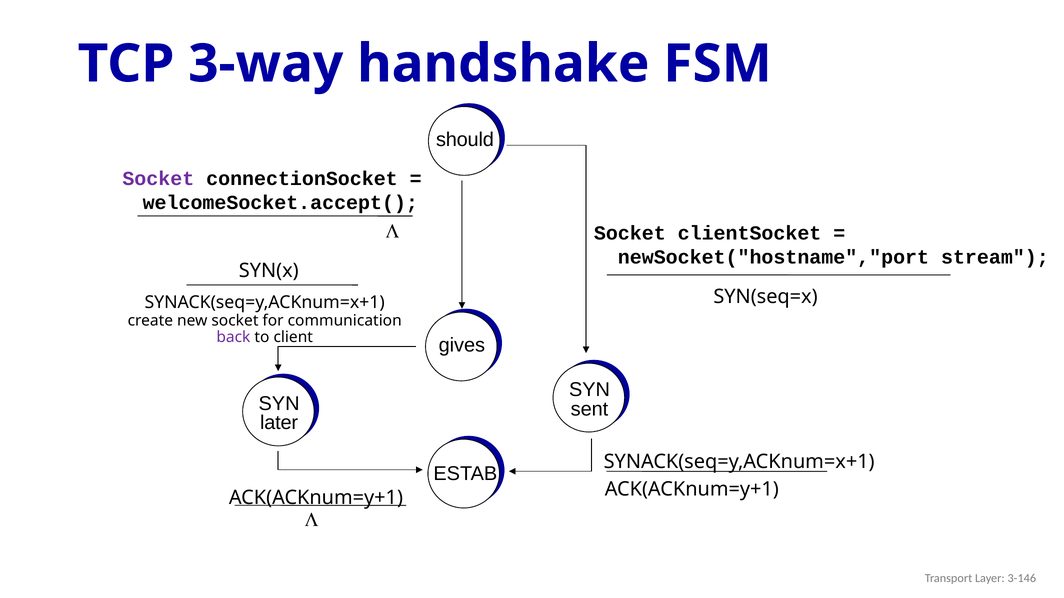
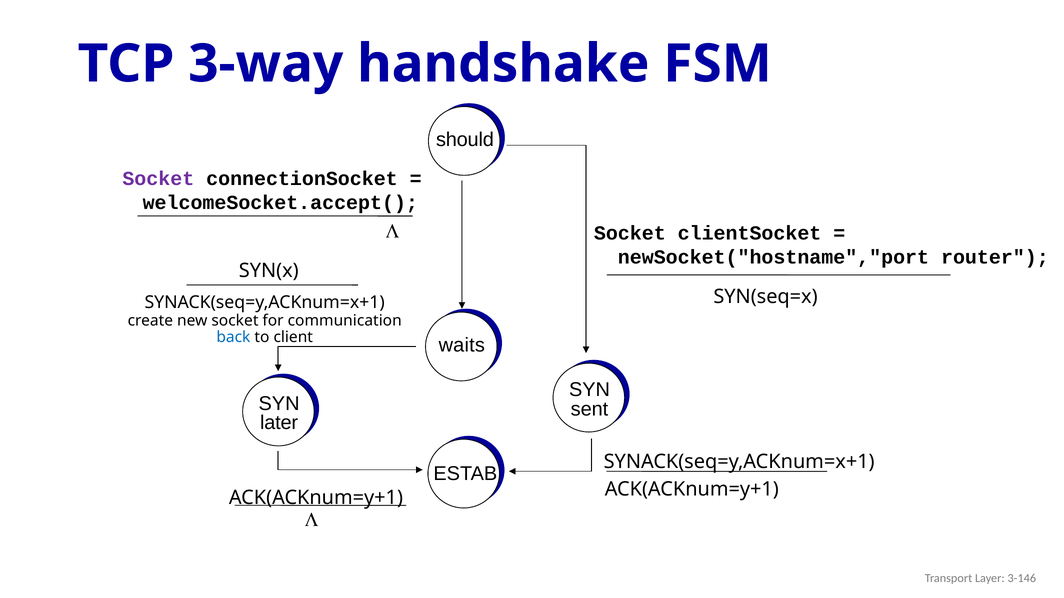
stream: stream -> router (995, 257)
back colour: purple -> blue (233, 337)
gives: gives -> waits (462, 346)
